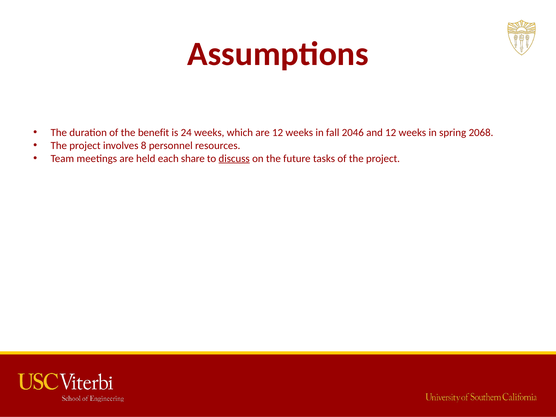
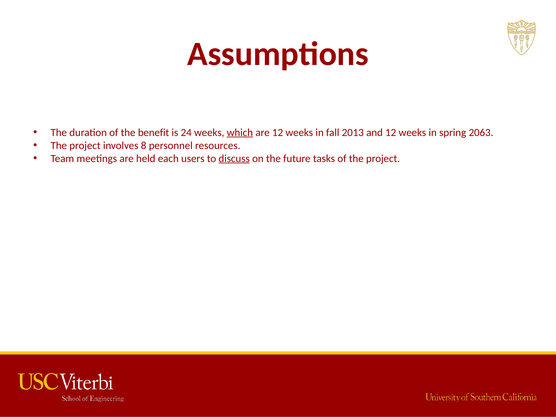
which underline: none -> present (240, 132)
2046: 2046 -> 2013 (353, 132)
2068: 2068 -> 2063 (481, 132)
share: share -> users (193, 158)
